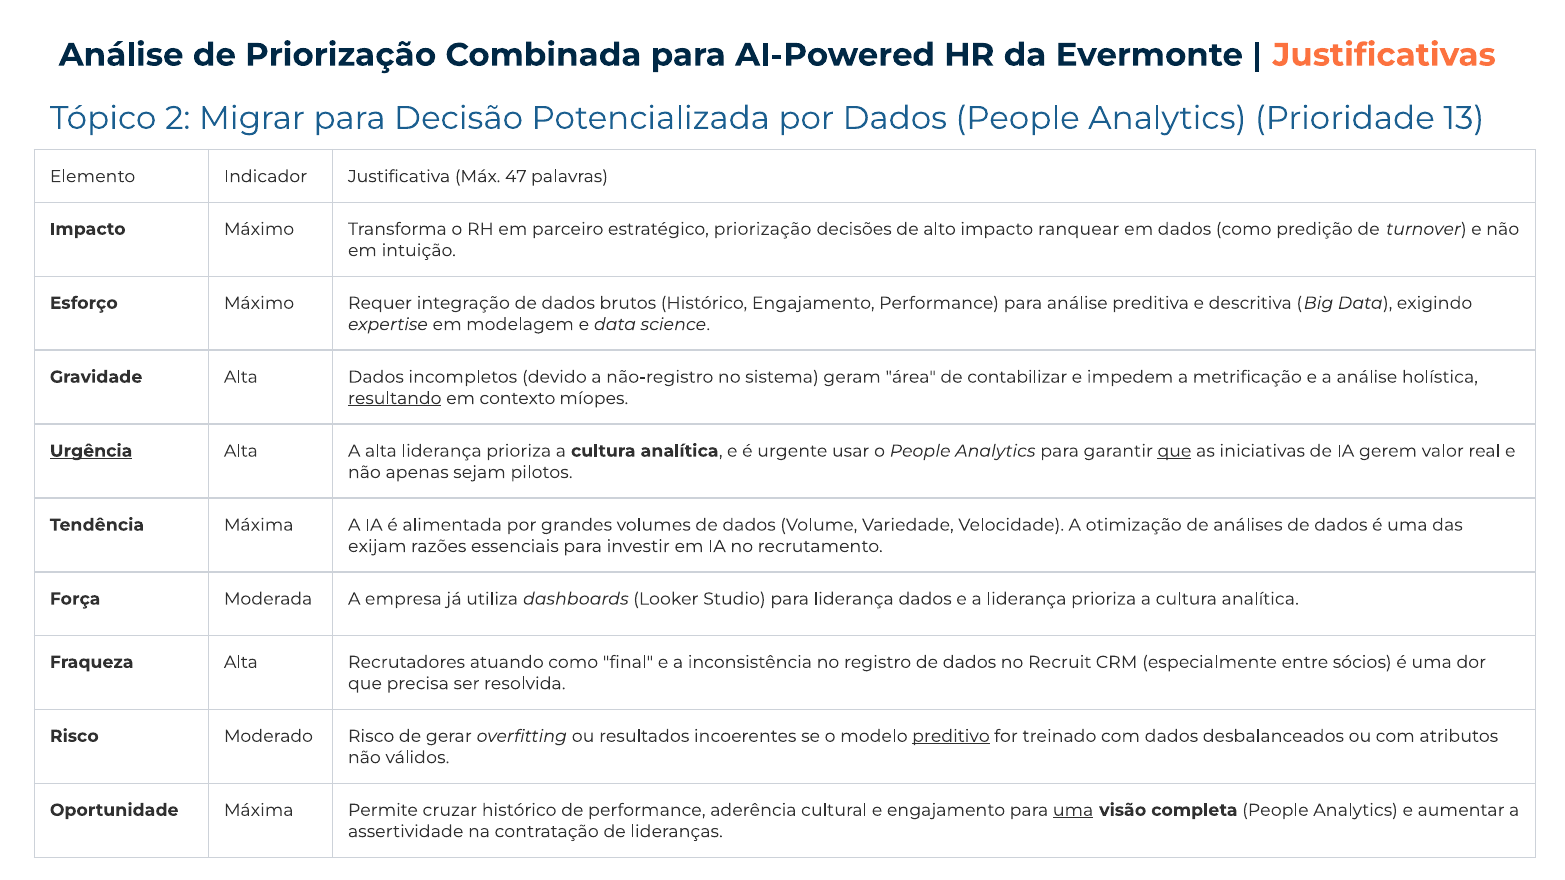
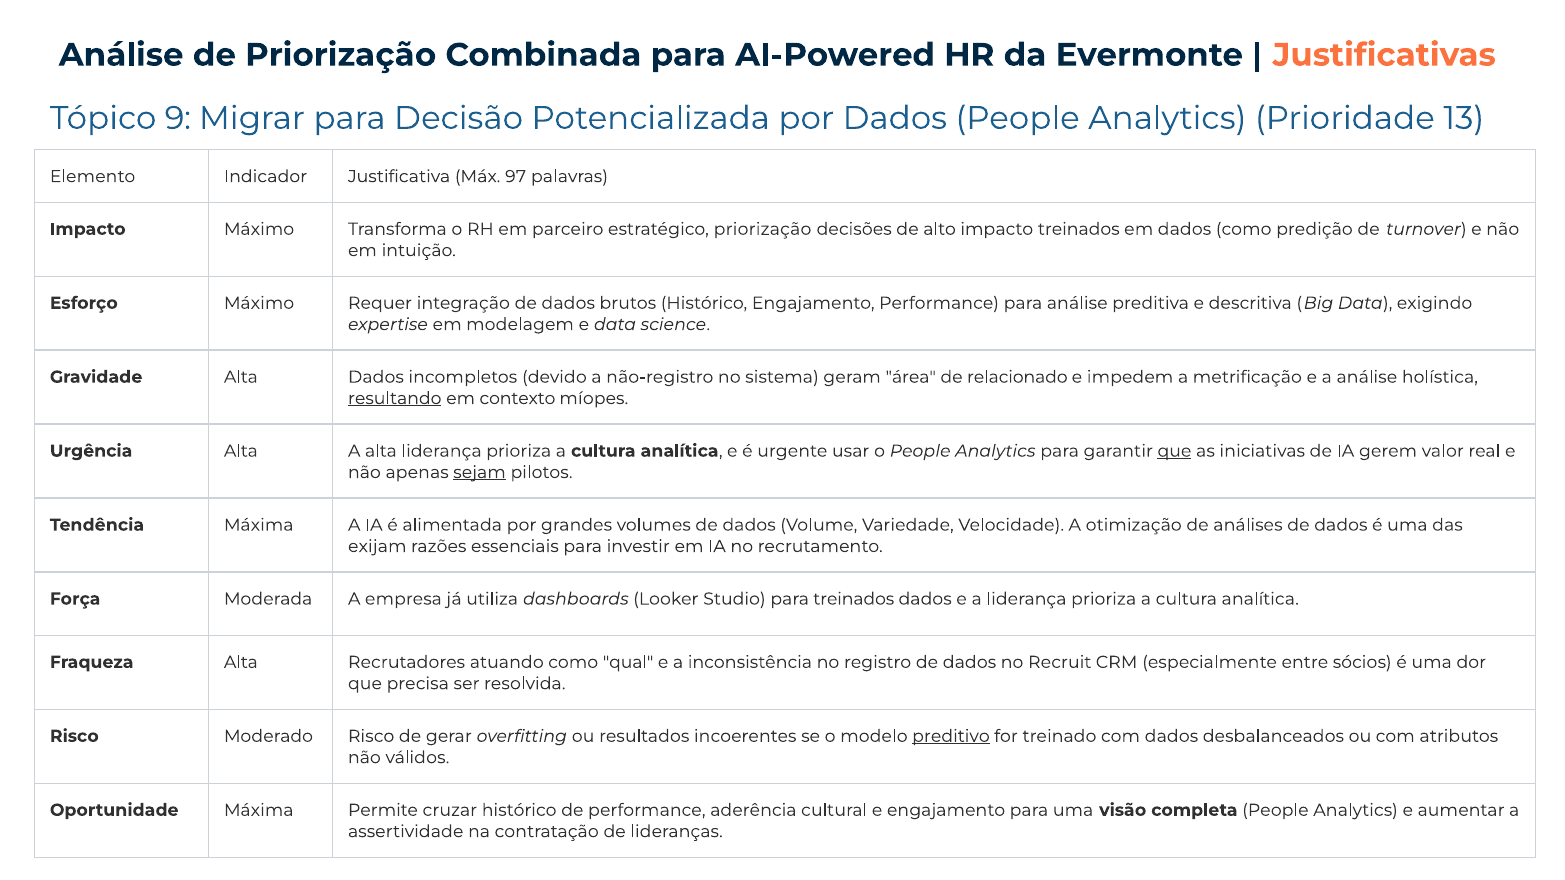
2: 2 -> 9 (178, 118)
47: 47 -> 97 (516, 177)
impacto ranquear: ranquear -> treinados (1079, 229)
contabilizar: contabilizar -> relacionado (1017, 377)
Urgência underline: present -> none (91, 451)
sejam underline: none -> present (479, 473)
para liderança: liderança -> treinados (854, 599)
final: final -> qual (628, 662)
uma underline: present -> none (1073, 810)
